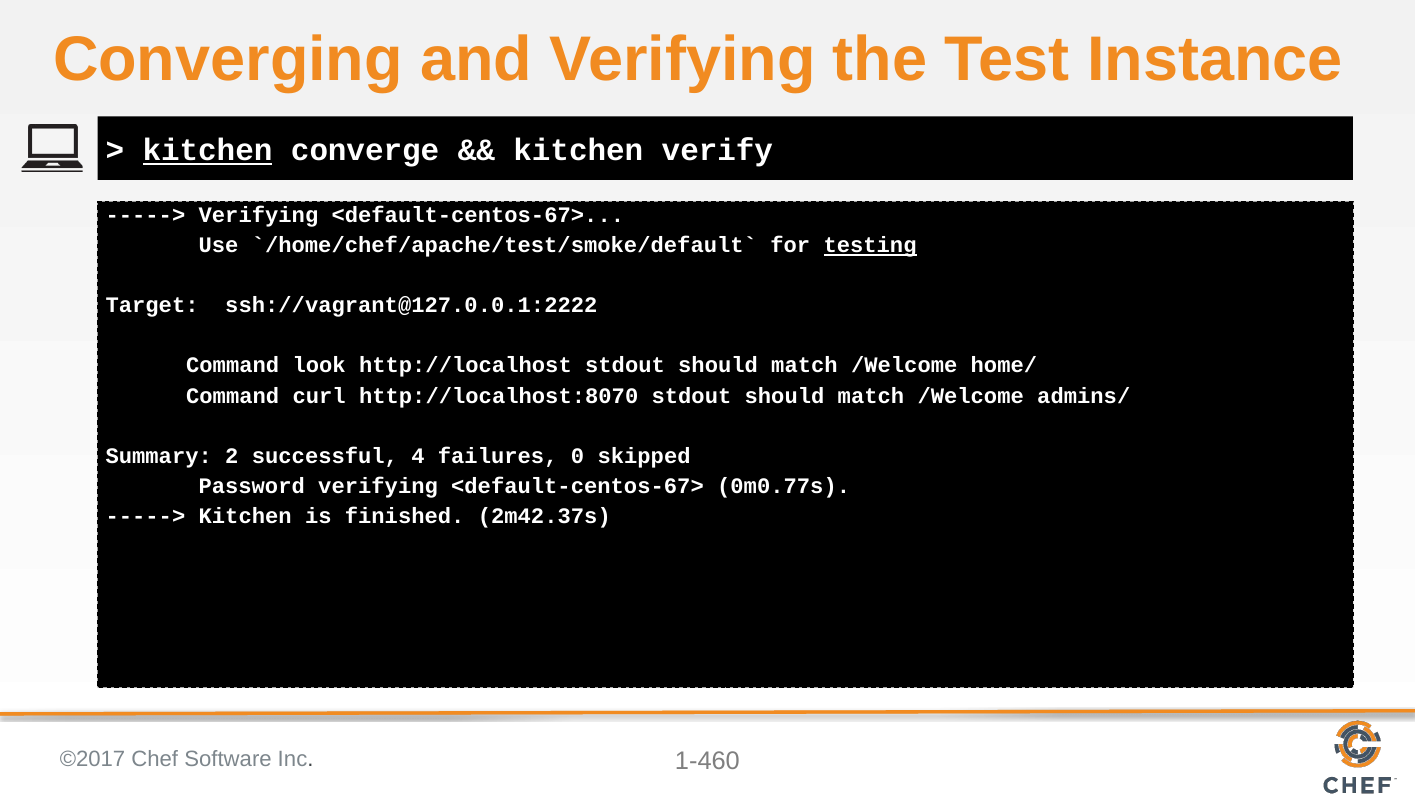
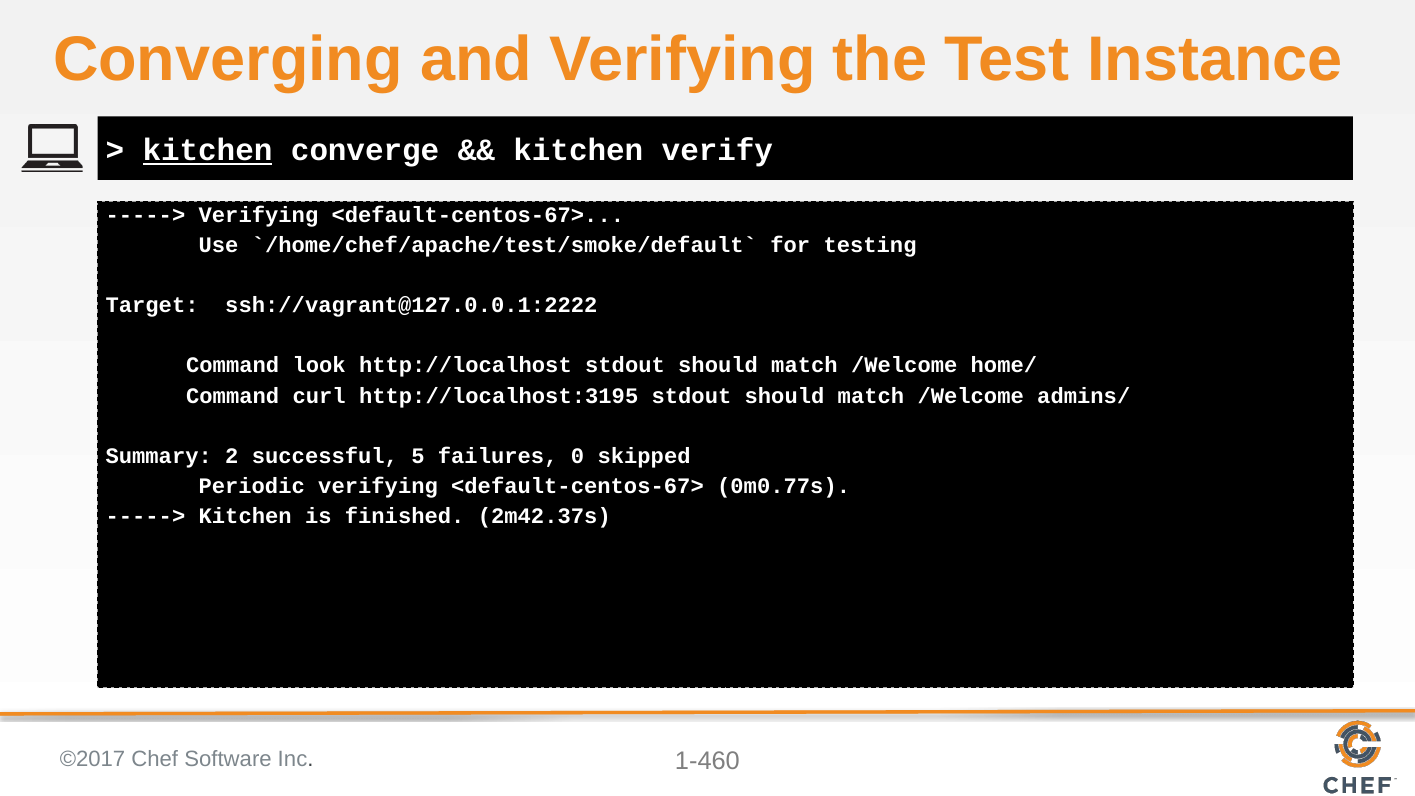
testing underline: present -> none (870, 245)
http://localhost:8070: http://localhost:8070 -> http://localhost:3195 (499, 396)
4: 4 -> 5 (418, 456)
Password: Password -> Periodic (252, 486)
